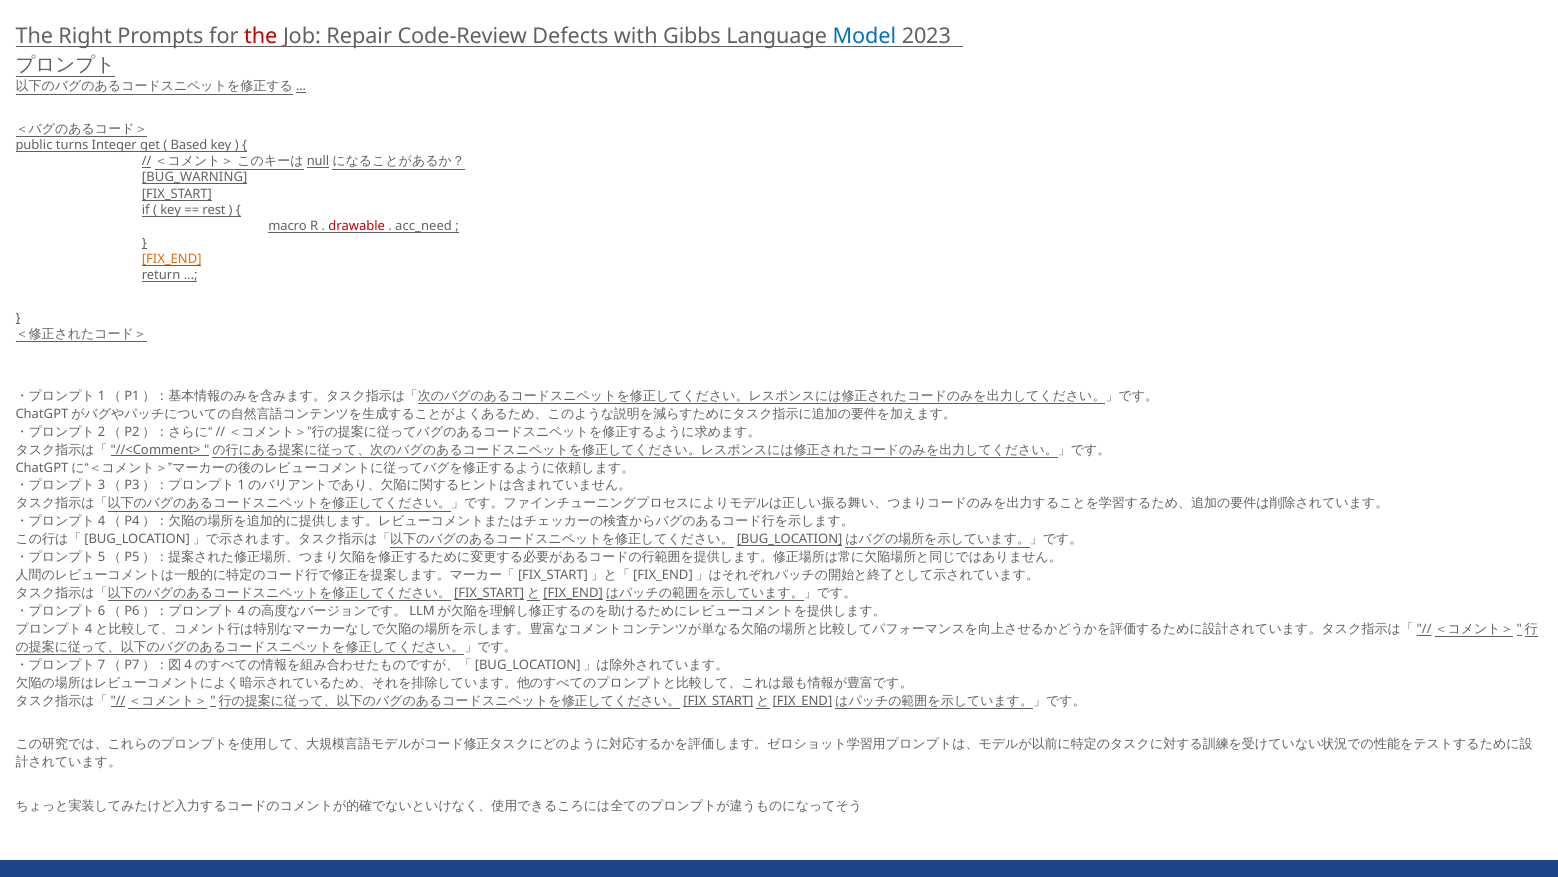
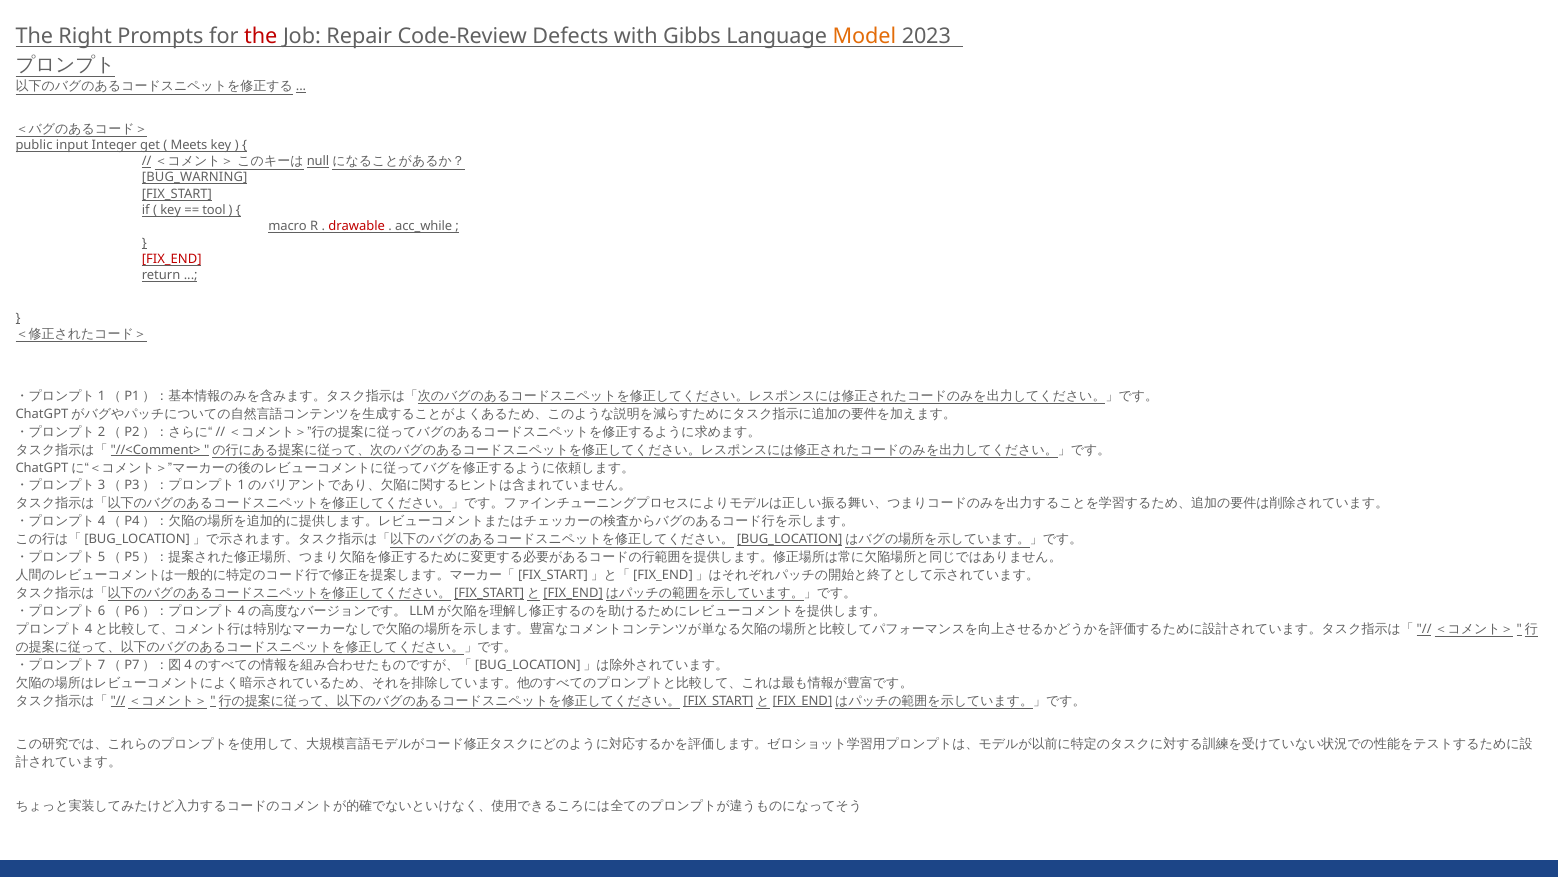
Model colour: blue -> orange (864, 36)
turns: turns -> input (72, 145)
Based: Based -> Meets (189, 145)
rest: rest -> tool (214, 210)
acc_need: acc_need -> acc_while (424, 227)
FIX_END colour: orange -> red (172, 259)
